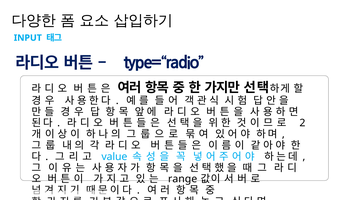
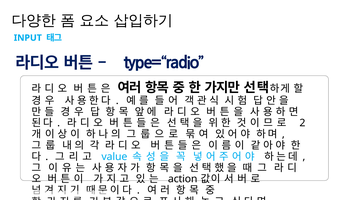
range: range -> action (183, 179)
